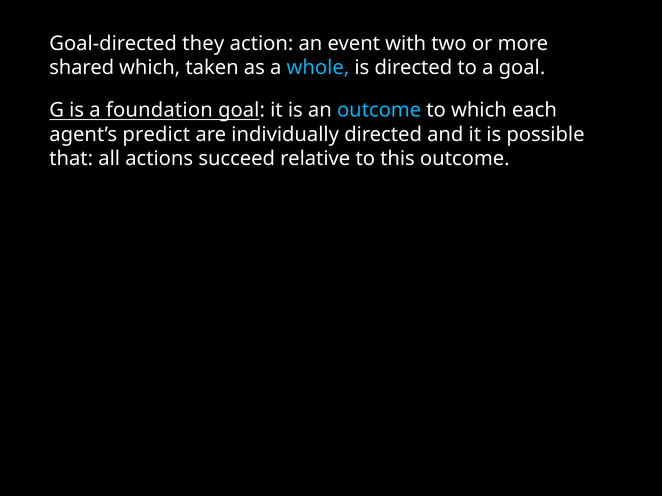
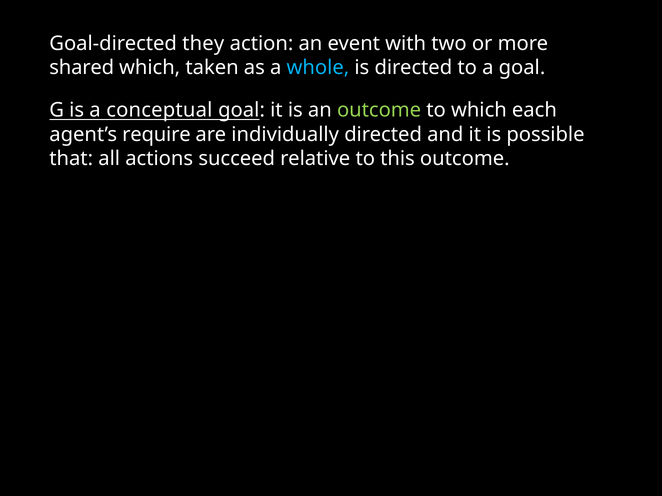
foundation: foundation -> conceptual (159, 110)
outcome colour: light blue -> light green (379, 110)
predict: predict -> require (156, 135)
